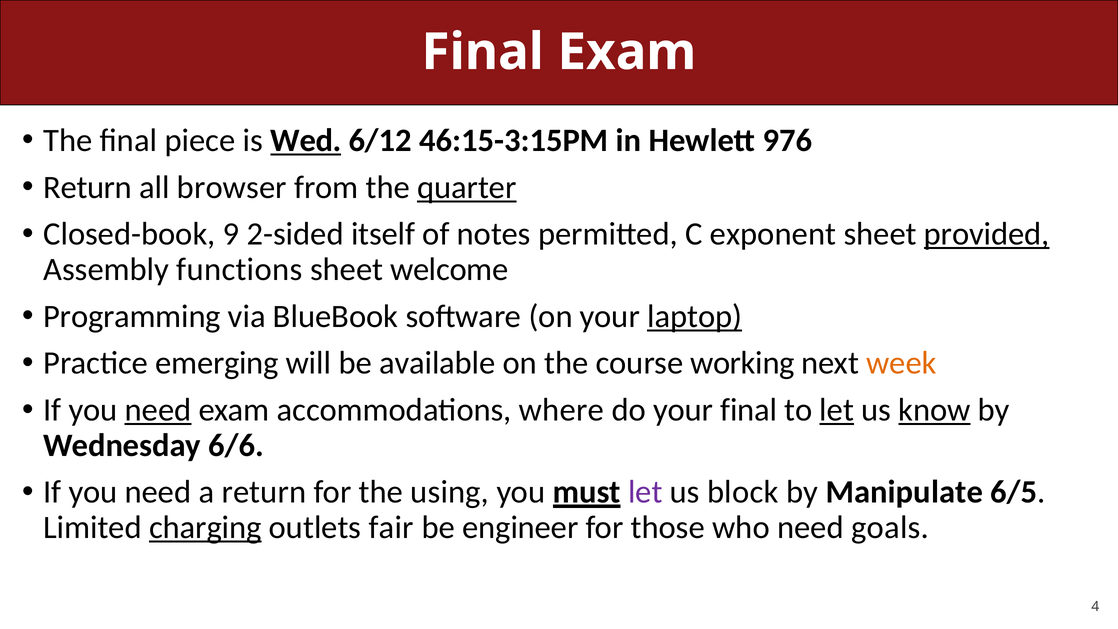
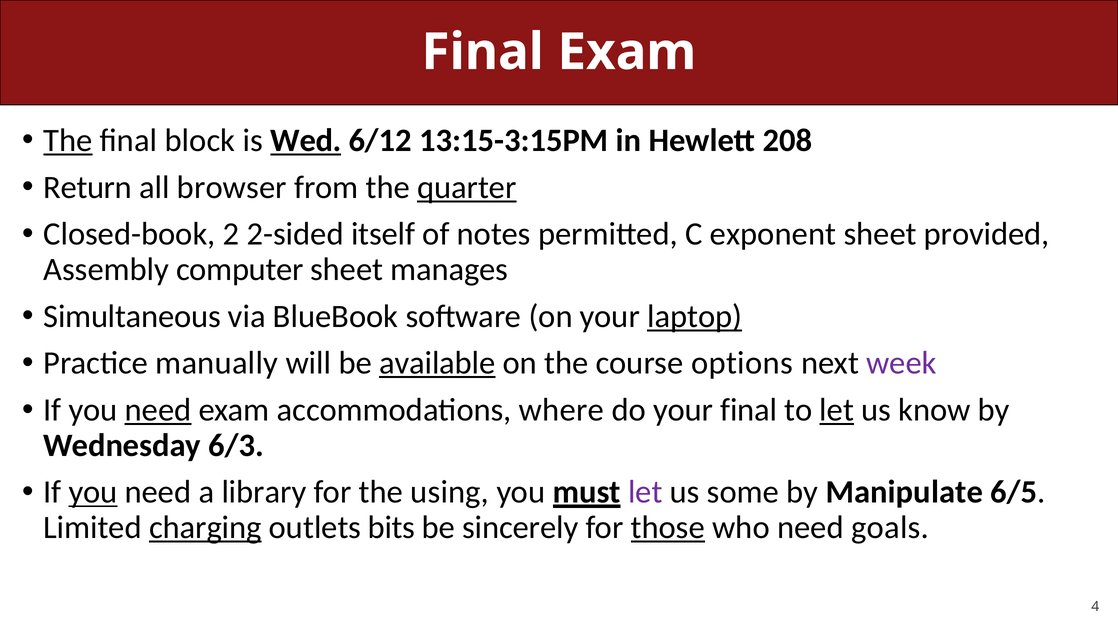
The underline: none -> present (68, 140)
piece: piece -> block (200, 140)
46:15-3:15PM: 46:15-3:15PM -> 13:15-3:15PM (514, 140)
976: 976 -> 208 (787, 140)
9: 9 -> 2 (231, 234)
provided underline: present -> none (987, 234)
functions: functions -> computer (240, 269)
welcome: welcome -> manages (449, 269)
Programming: Programming -> Simultaneous (132, 316)
emerging: emerging -> manually (217, 363)
available underline: none -> present (437, 363)
working: working -> options (742, 363)
week colour: orange -> purple (901, 363)
know underline: present -> none (935, 410)
6/6: 6/6 -> 6/3 (236, 445)
you underline: none -> present (93, 492)
a return: return -> library (264, 492)
block: block -> some (743, 492)
fair: fair -> bits (391, 527)
engineer: engineer -> sincerely (520, 527)
those underline: none -> present (668, 527)
